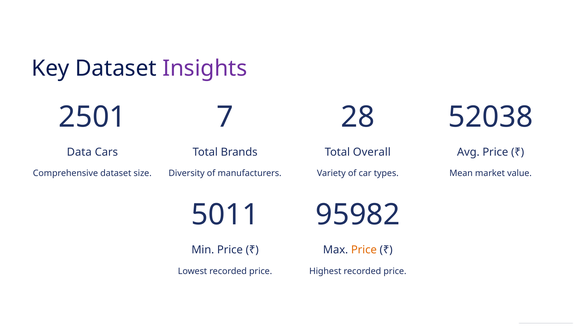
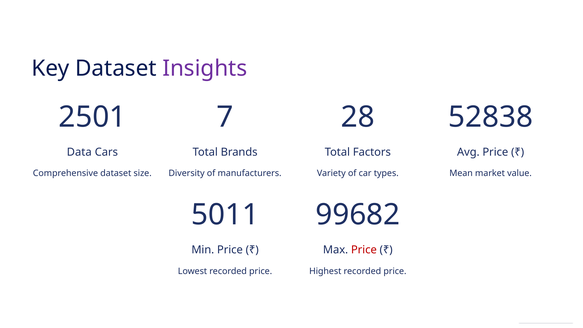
52038: 52038 -> 52838 (491, 117)
Overall: Overall -> Factors (372, 152)
95982: 95982 -> 99682 (358, 215)
Price colour: orange -> red (364, 250)
